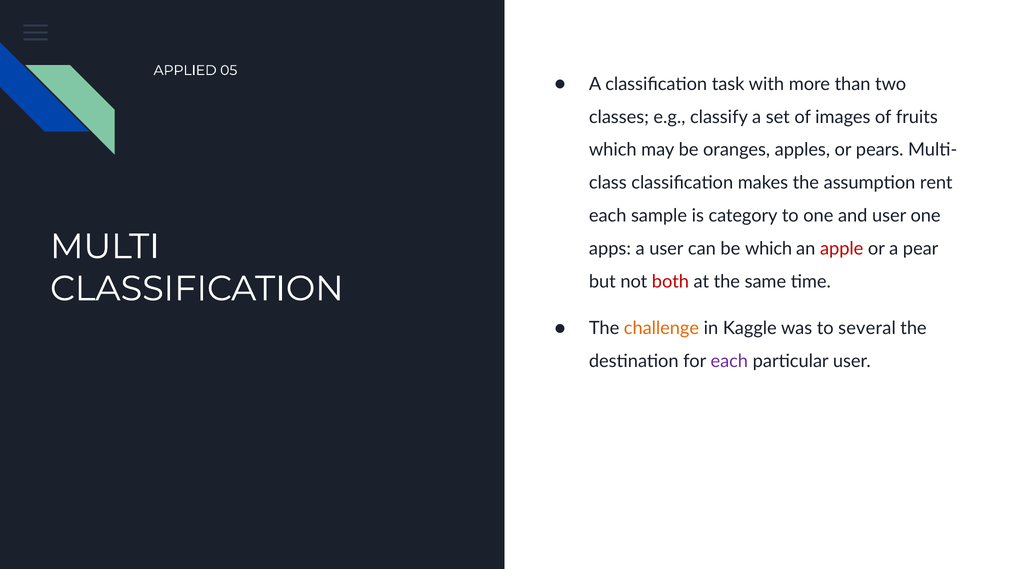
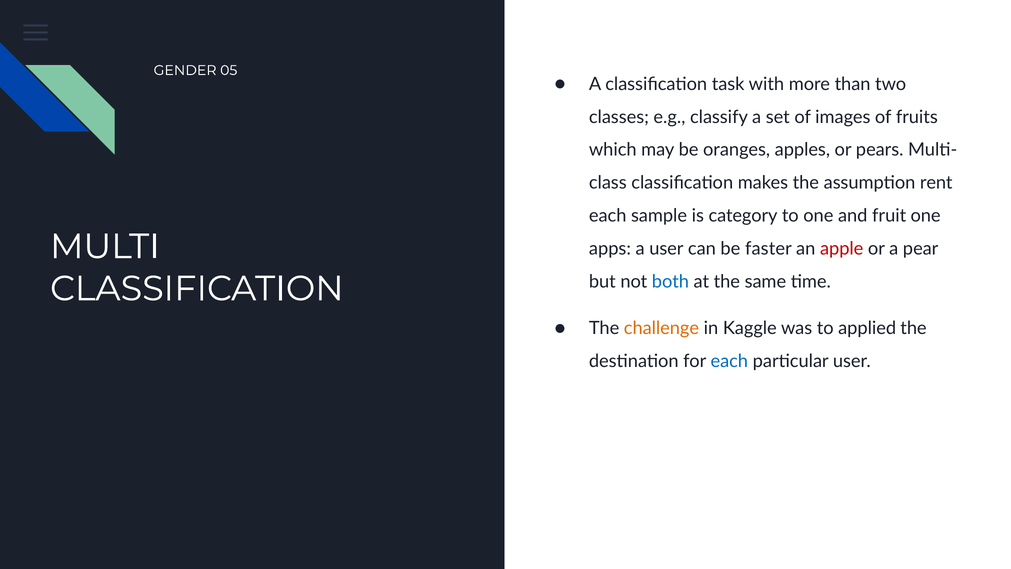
APPLIED: APPLIED -> GENDER (185, 70)
and user: user -> fruit (889, 216)
be which: which -> faster (768, 248)
both colour: red -> blue (670, 281)
several: several -> applied (867, 328)
each colour: purple -> blue (729, 361)
